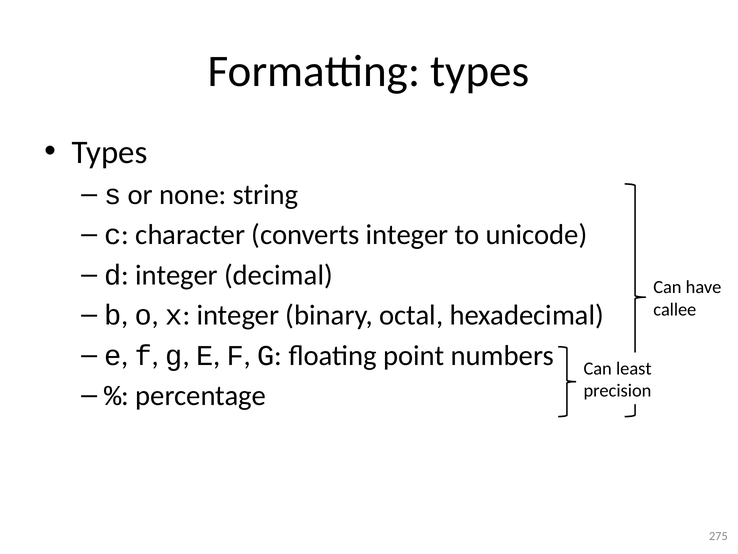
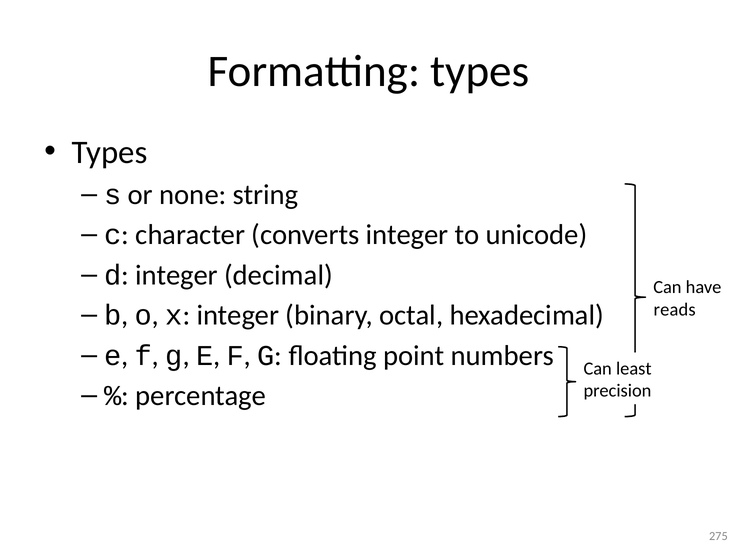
callee: callee -> reads (675, 309)
